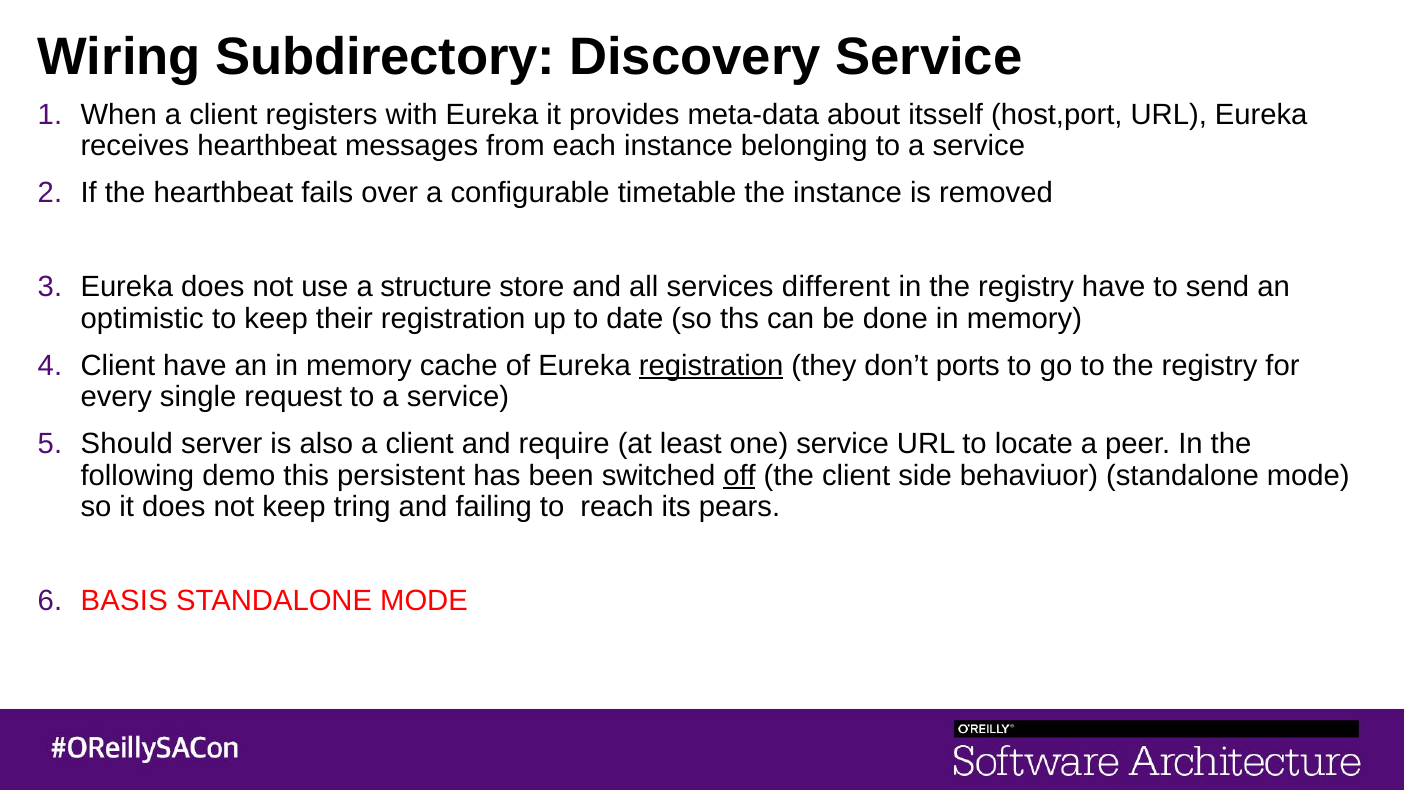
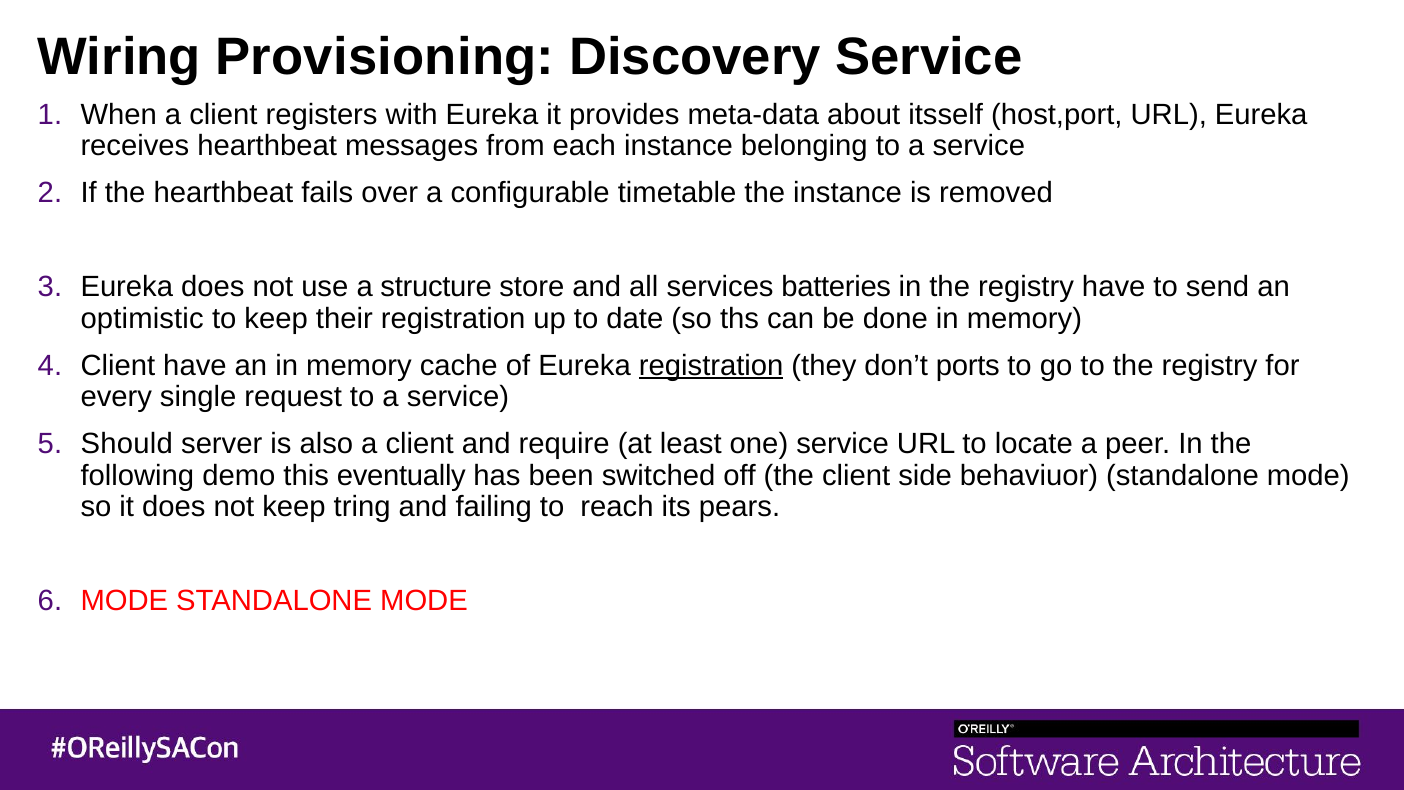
Subdirectory: Subdirectory -> Provisioning (385, 57)
different: different -> batteries (836, 287)
persistent: persistent -> eventually (401, 475)
off underline: present -> none (740, 475)
BASIS: BASIS -> MODE (124, 601)
